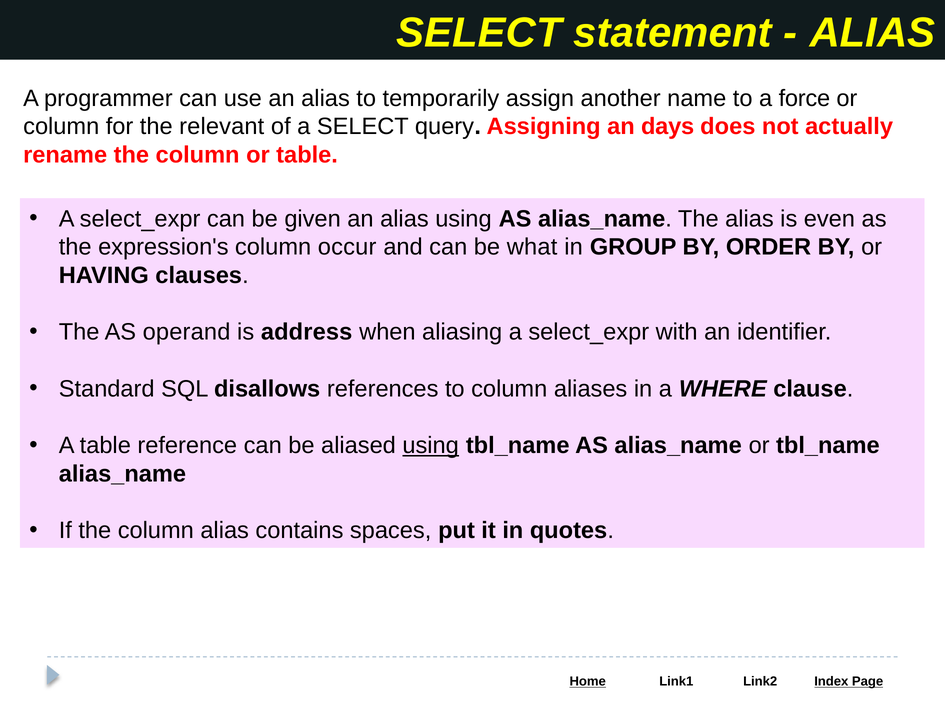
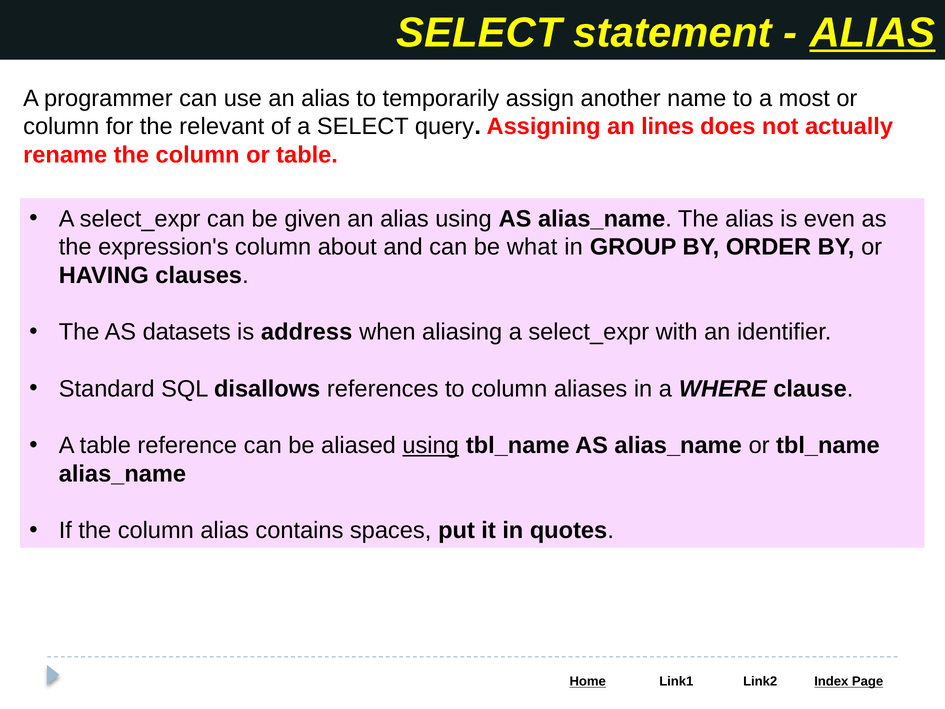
ALIAS underline: none -> present (872, 33)
force: force -> most (804, 98)
days: days -> lines (668, 127)
occur: occur -> about (347, 247)
operand: operand -> datasets (187, 332)
